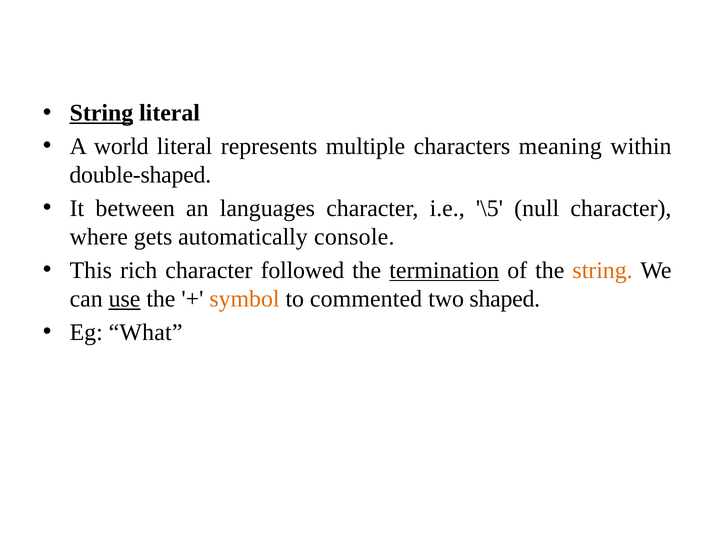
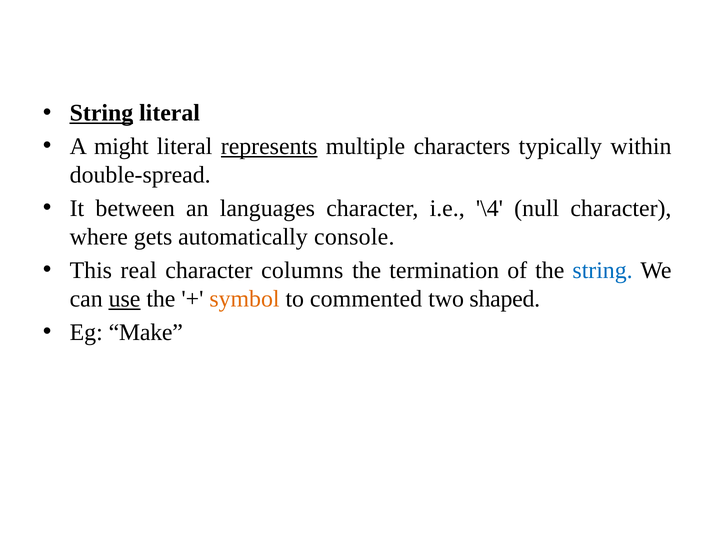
world: world -> might (121, 146)
represents underline: none -> present (269, 146)
meaning: meaning -> typically (560, 146)
double-shaped: double-shaped -> double-spread (140, 175)
\5: \5 -> \4 (489, 208)
rich: rich -> real (139, 270)
followed: followed -> columns (302, 270)
termination underline: present -> none (444, 270)
string colour: orange -> blue (603, 270)
What: What -> Make (146, 332)
